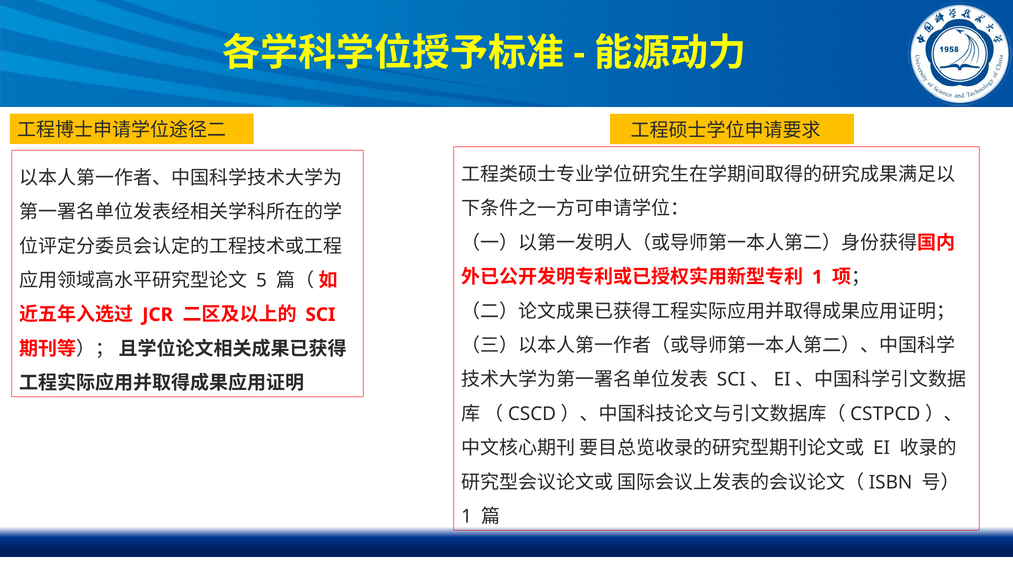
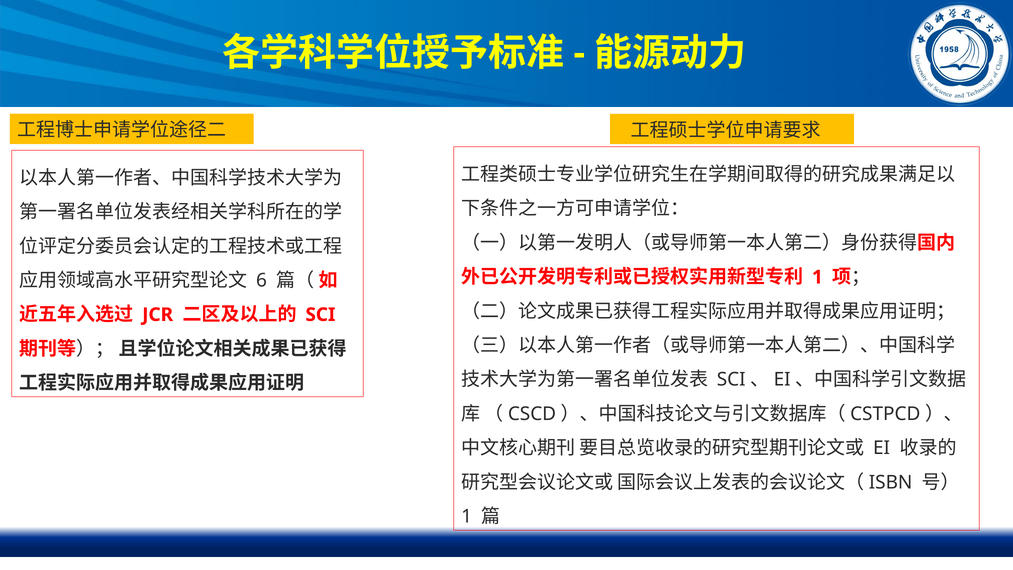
5: 5 -> 6 (262, 280)
